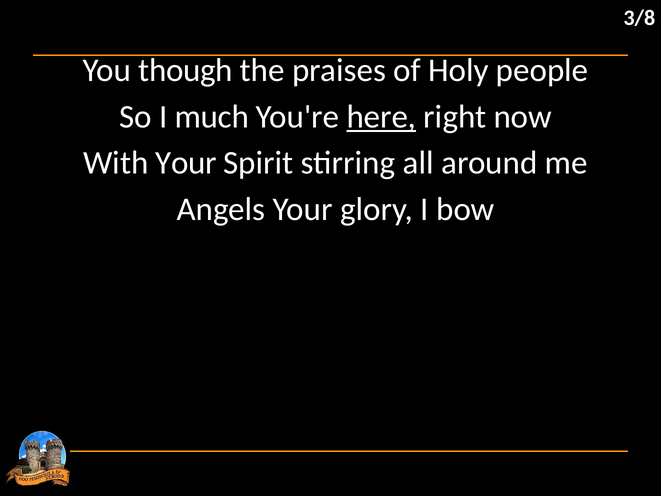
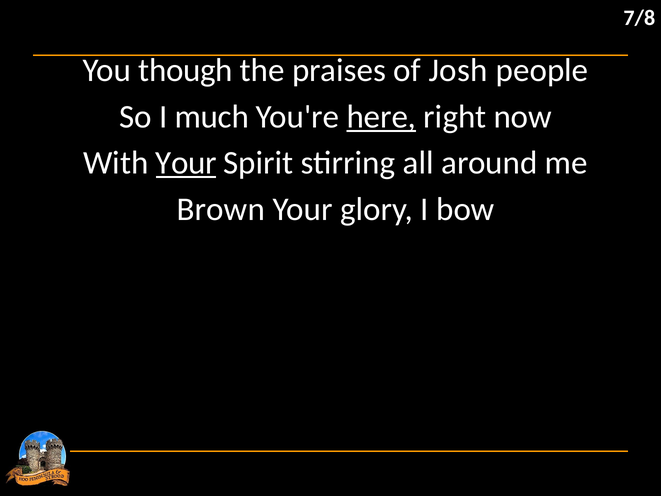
3/8: 3/8 -> 7/8 (639, 18)
Holy: Holy -> Josh (458, 70)
Your underline: none -> present (186, 163)
Angels: Angels -> Brown (221, 209)
